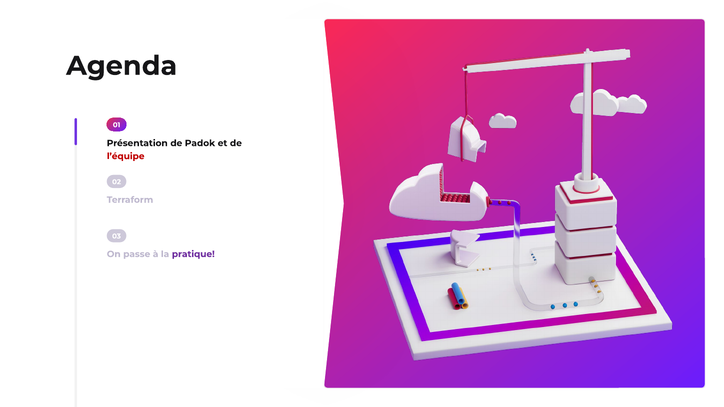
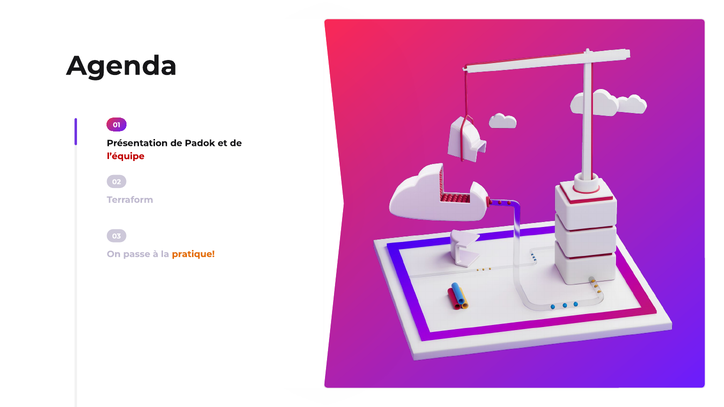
pratique colour: purple -> orange (193, 254)
